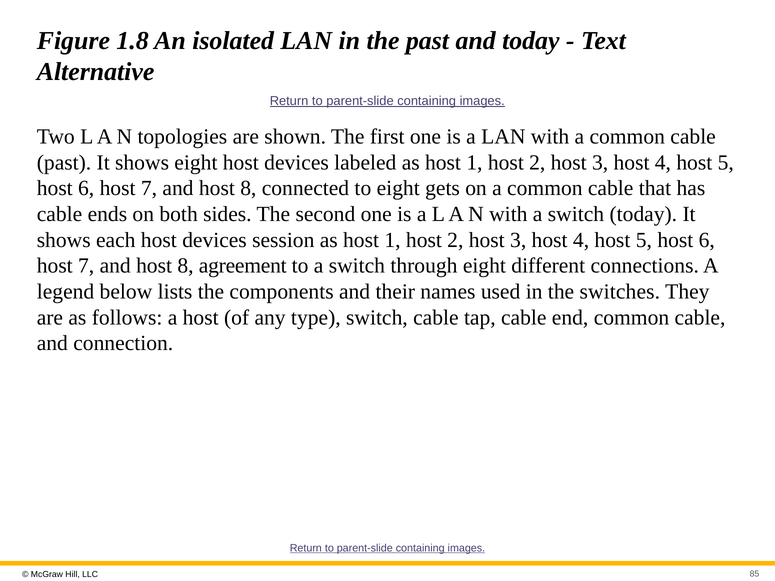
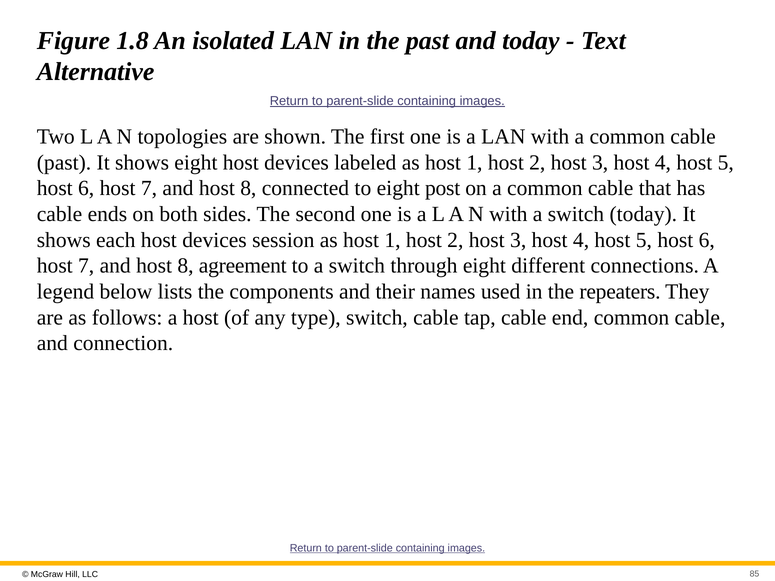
gets: gets -> post (443, 188)
switches: switches -> repeaters (620, 292)
